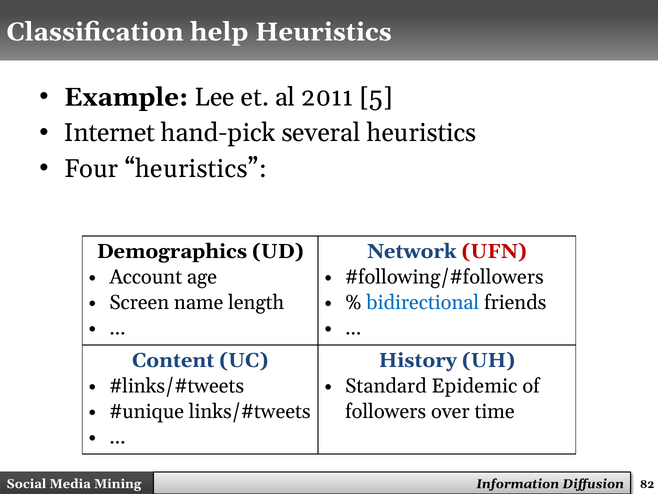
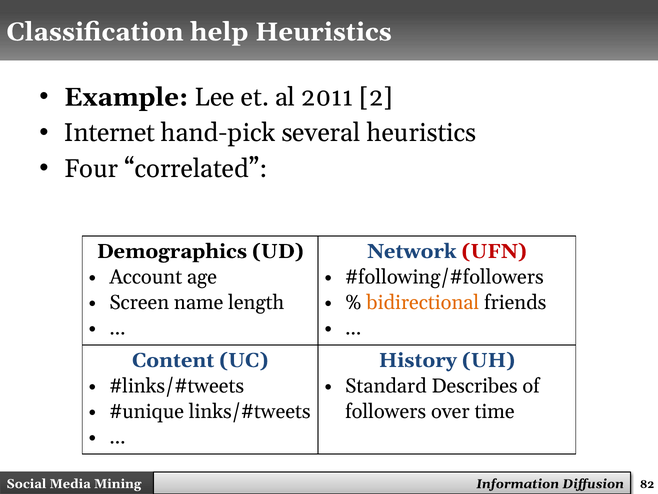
5: 5 -> 2 (376, 97)
Four heuristics: heuristics -> correlated (196, 169)
bidirectional colour: blue -> orange (423, 302)
Epidemic: Epidemic -> Describes (475, 386)
